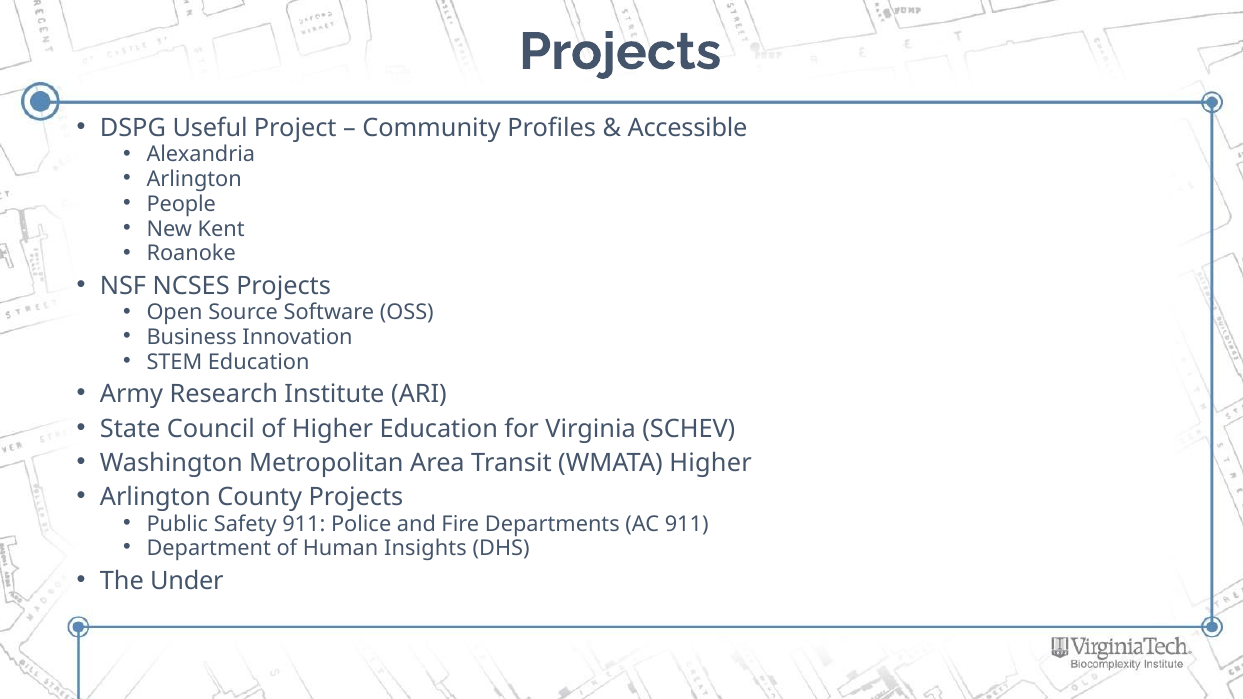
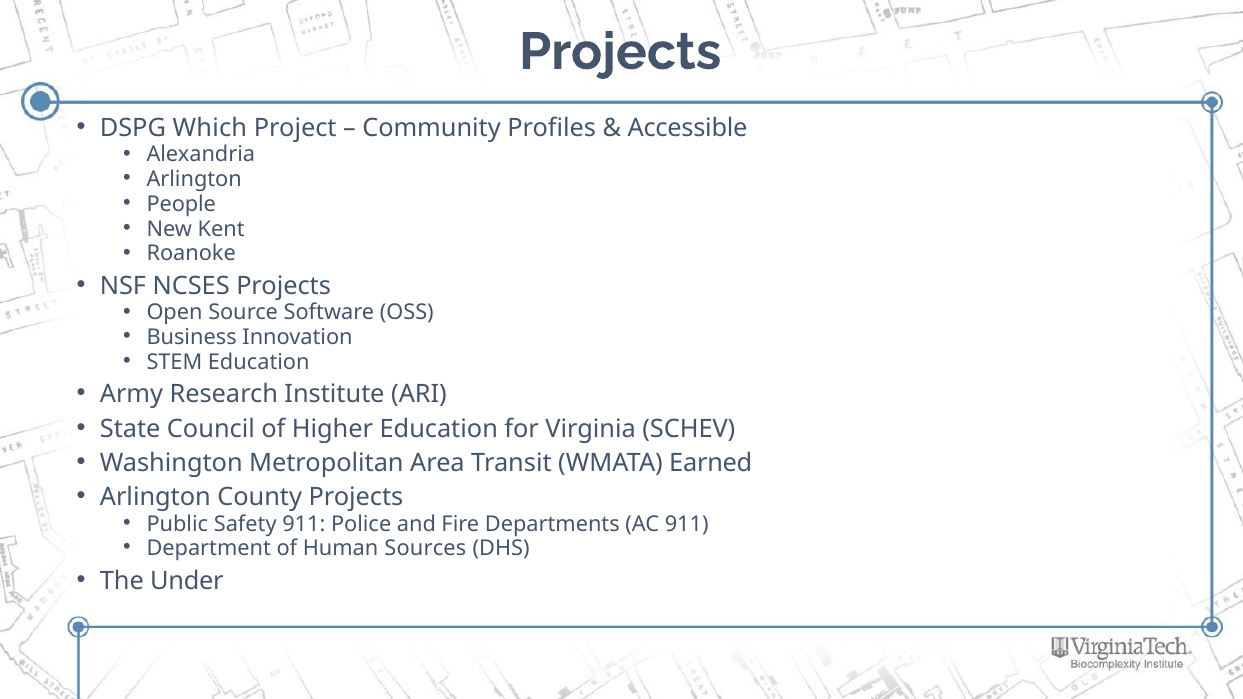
Useful: Useful -> Which (210, 128)
WMATA Higher: Higher -> Earned (711, 463)
Insights: Insights -> Sources (425, 549)
